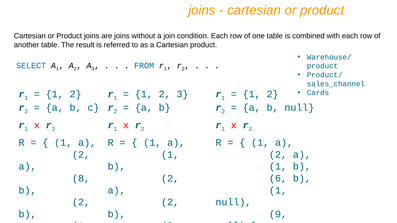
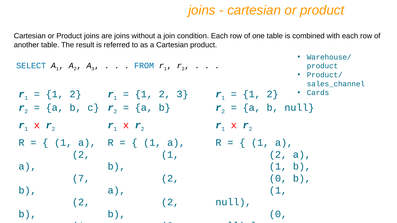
8: 8 -> 7 (81, 179)
6: 6 -> 0 (278, 179)
9: 9 -> 0 (278, 214)
